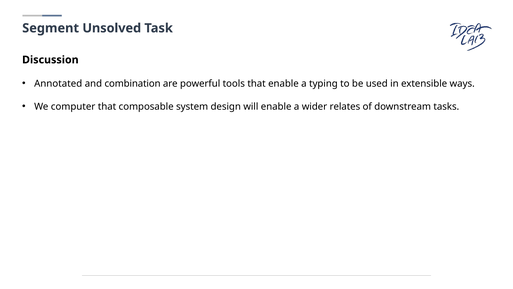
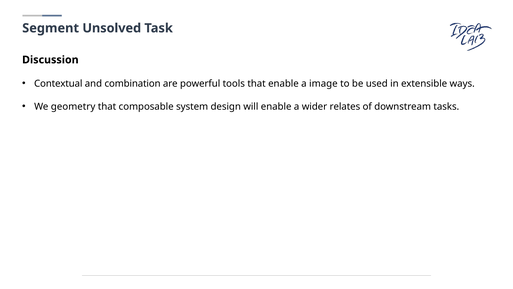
Annotated: Annotated -> Contextual (58, 83)
typing: typing -> image (323, 83)
computer: computer -> geometry (73, 106)
